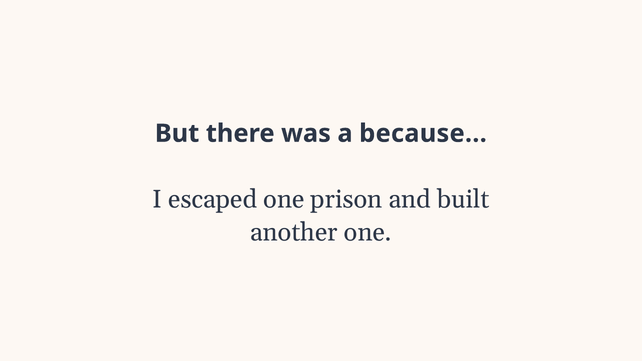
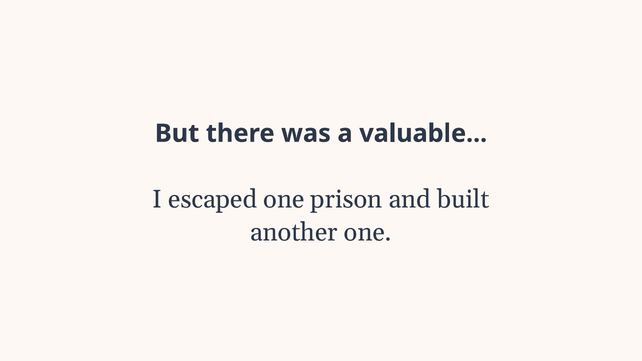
because: because -> valuable (423, 134)
